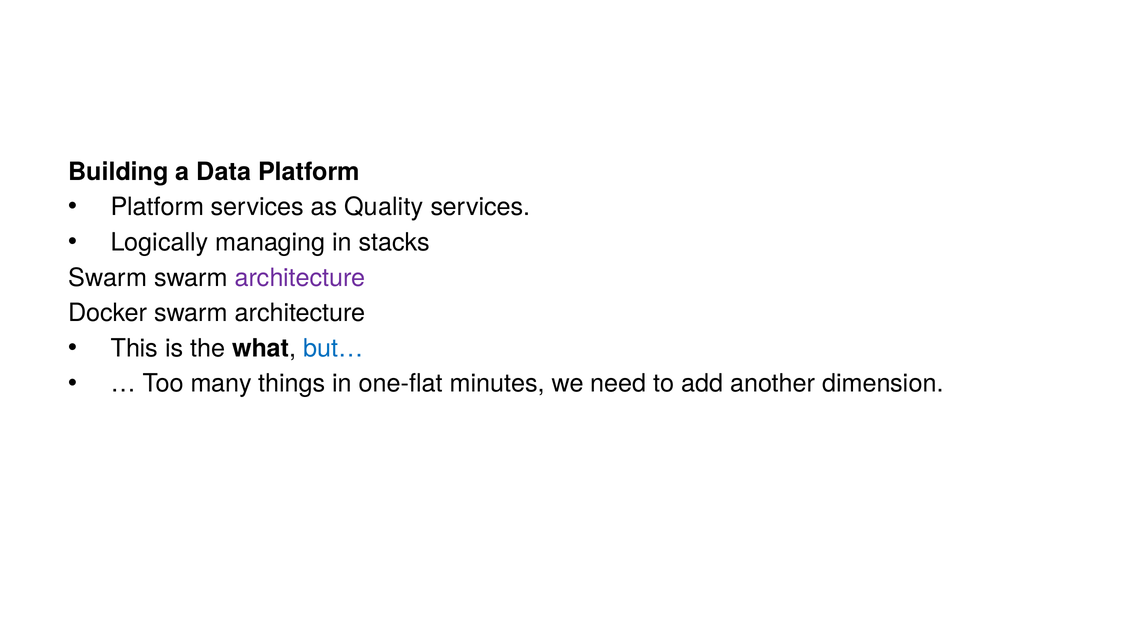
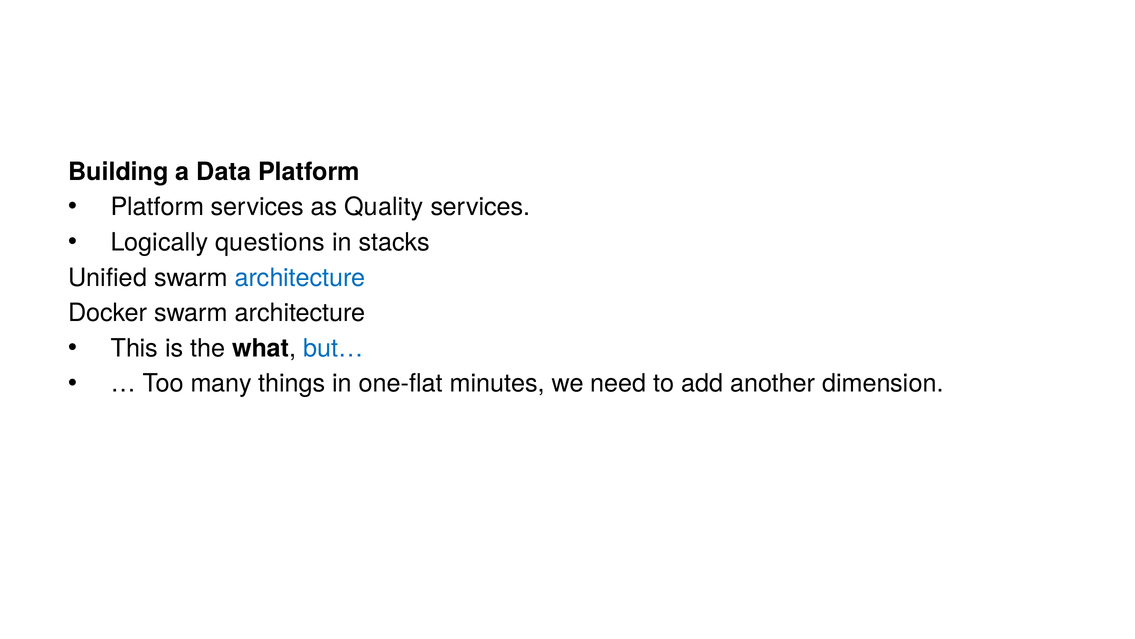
managing: managing -> questions (270, 242)
Swarm: Swarm -> Unified (108, 277)
architecture colour: purple -> blue (300, 277)
